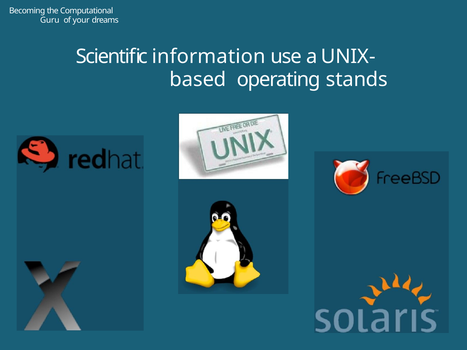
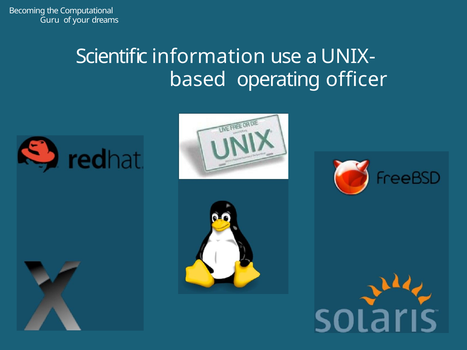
stands: stands -> officer (357, 80)
